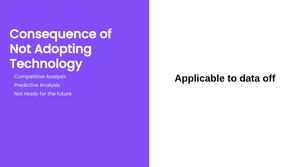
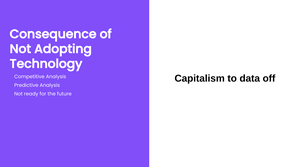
Applicable: Applicable -> Capitalism (200, 79)
